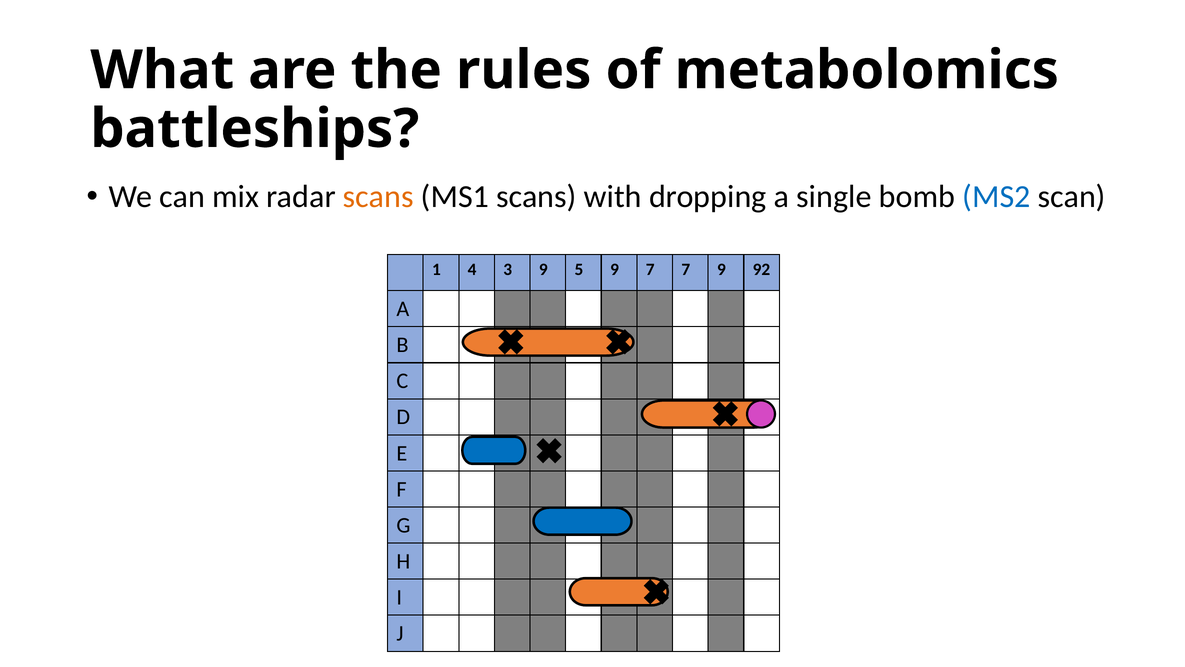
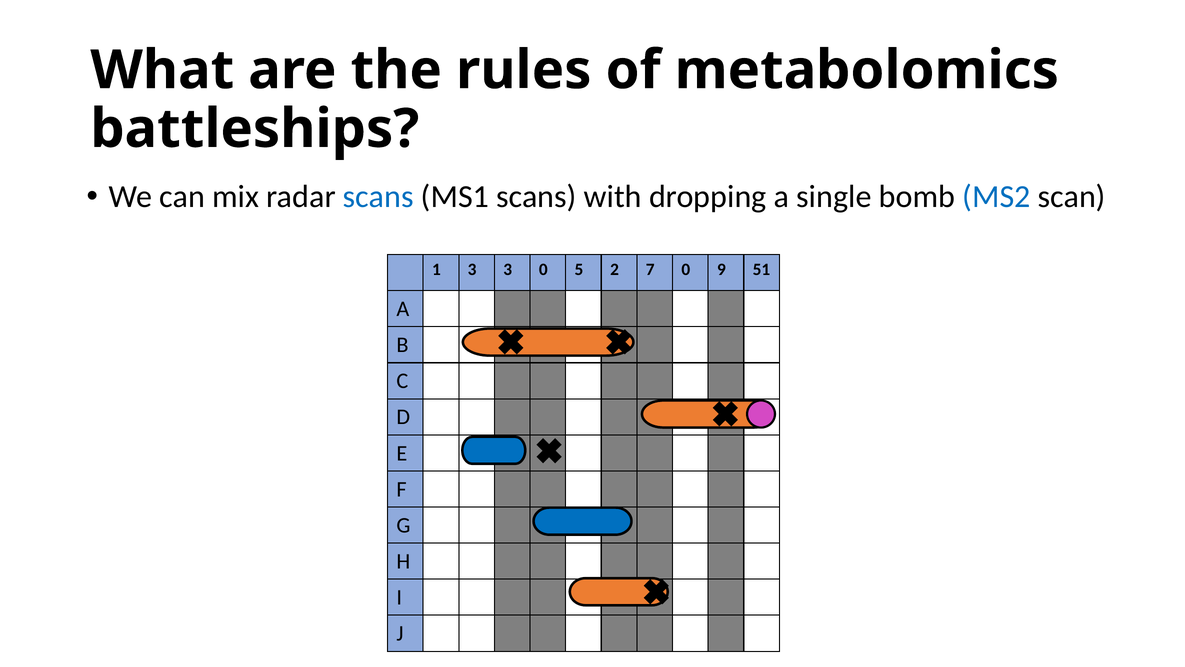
scans colour: orange -> blue (378, 197)
1 4: 4 -> 3 (472, 270)
3 9: 9 -> 0 (543, 270)
5 9: 9 -> 2 (615, 270)
7 7: 7 -> 0 (686, 270)
92: 92 -> 51 (761, 270)
